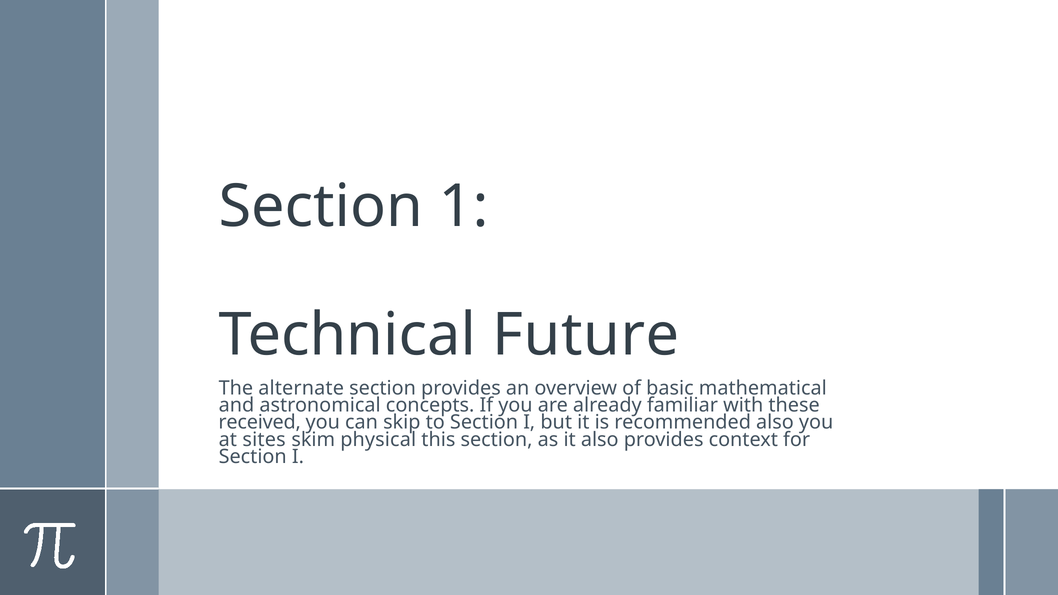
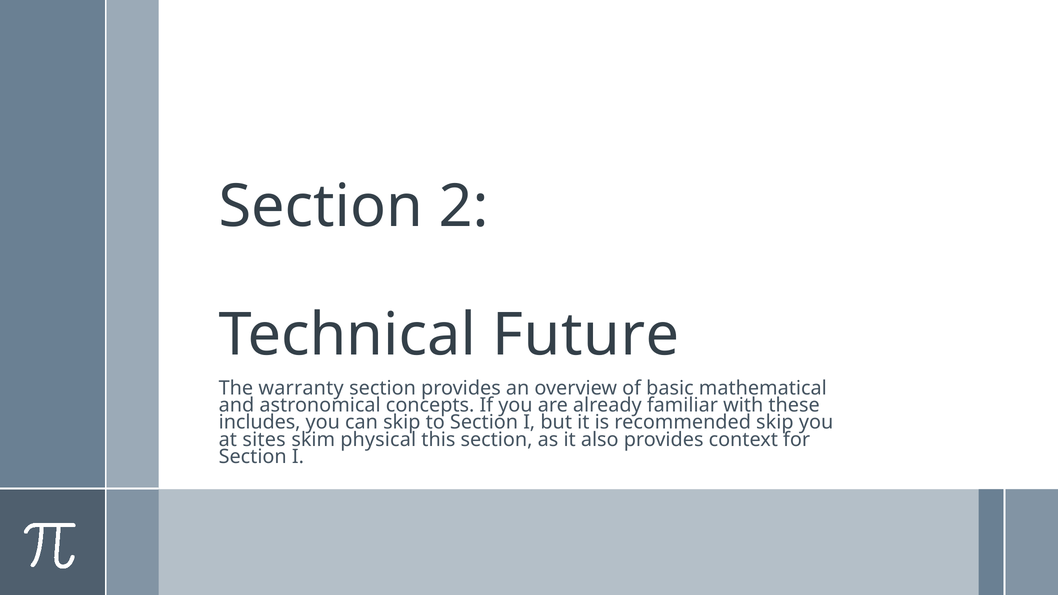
1: 1 -> 2 (464, 206)
alternate: alternate -> warranty (301, 388)
received: received -> includes (260, 423)
recommended also: also -> skip (775, 423)
